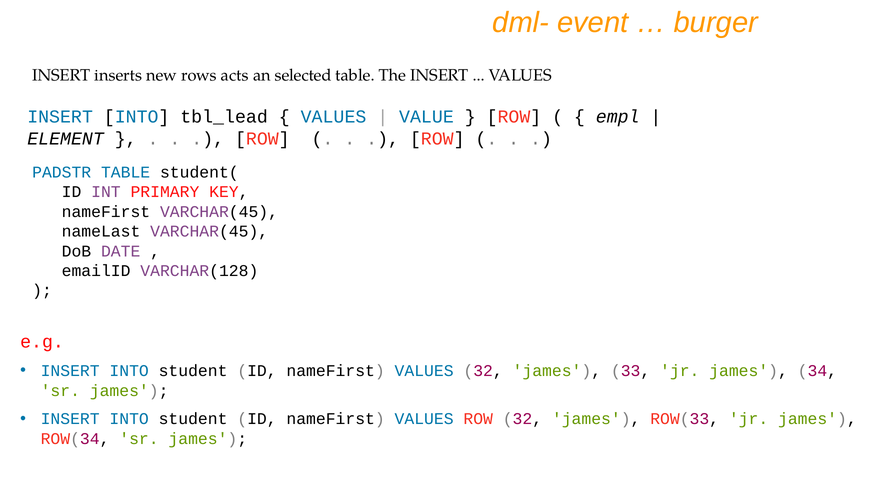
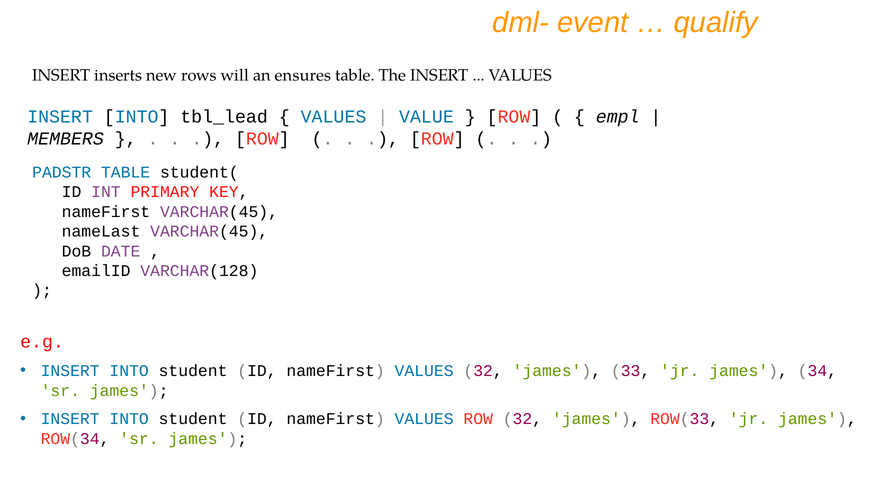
burger: burger -> qualify (716, 23)
acts: acts -> will (235, 75)
selected: selected -> ensures (303, 75)
ELEMENT: ELEMENT -> MEMBERS (66, 139)
